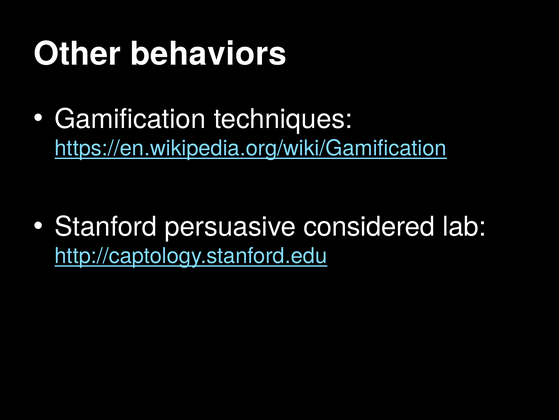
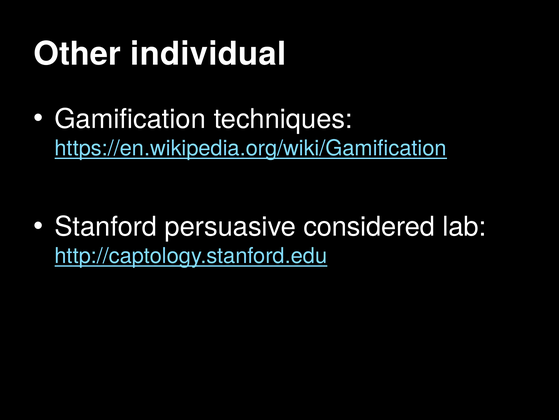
behaviors: behaviors -> individual (208, 54)
